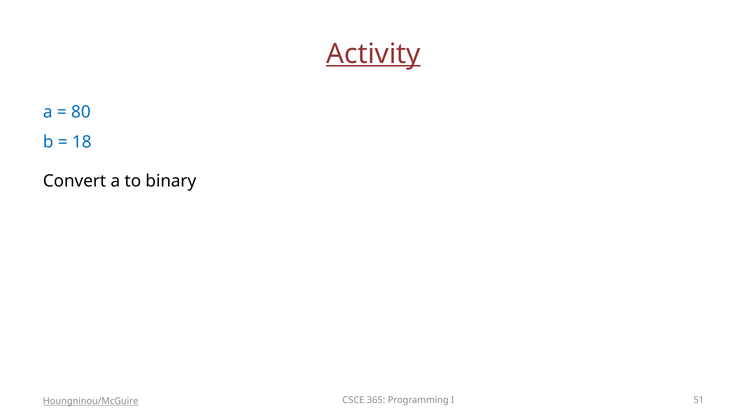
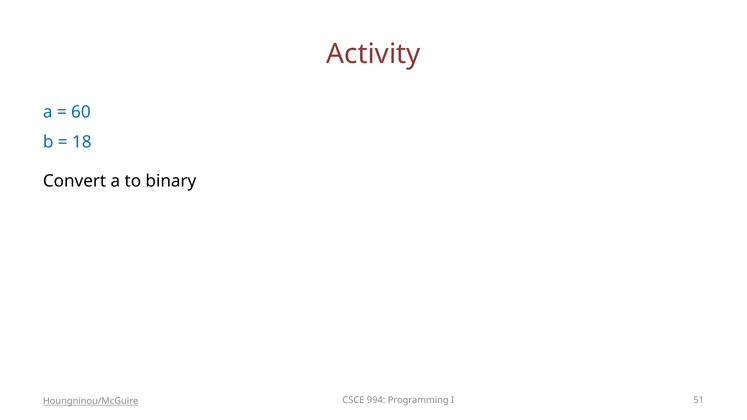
Activity underline: present -> none (373, 54)
80: 80 -> 60 (81, 112)
365: 365 -> 994 (376, 401)
